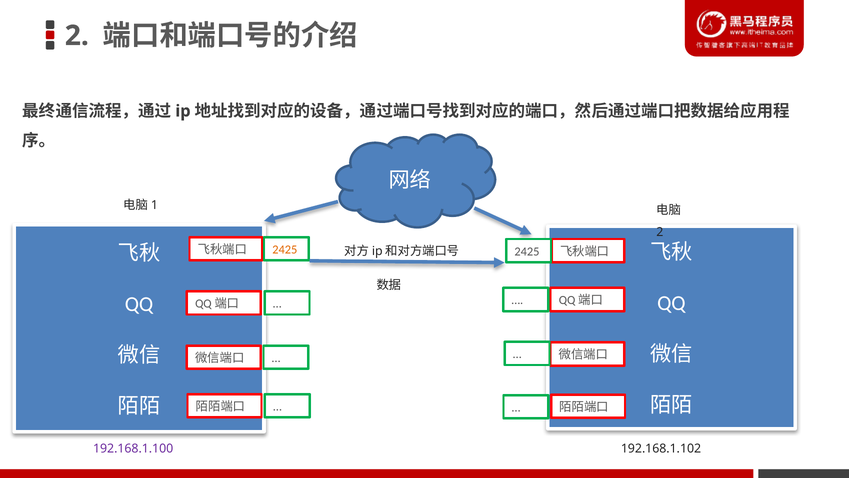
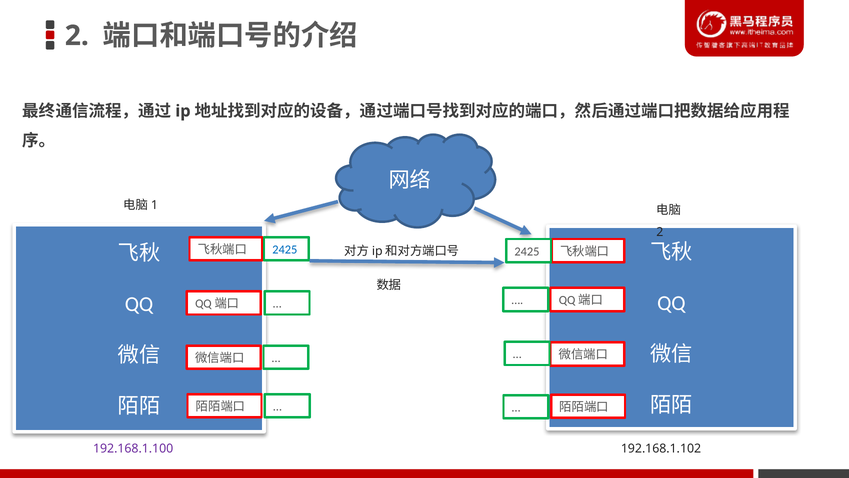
2425 colour: orange -> blue (285, 249)
